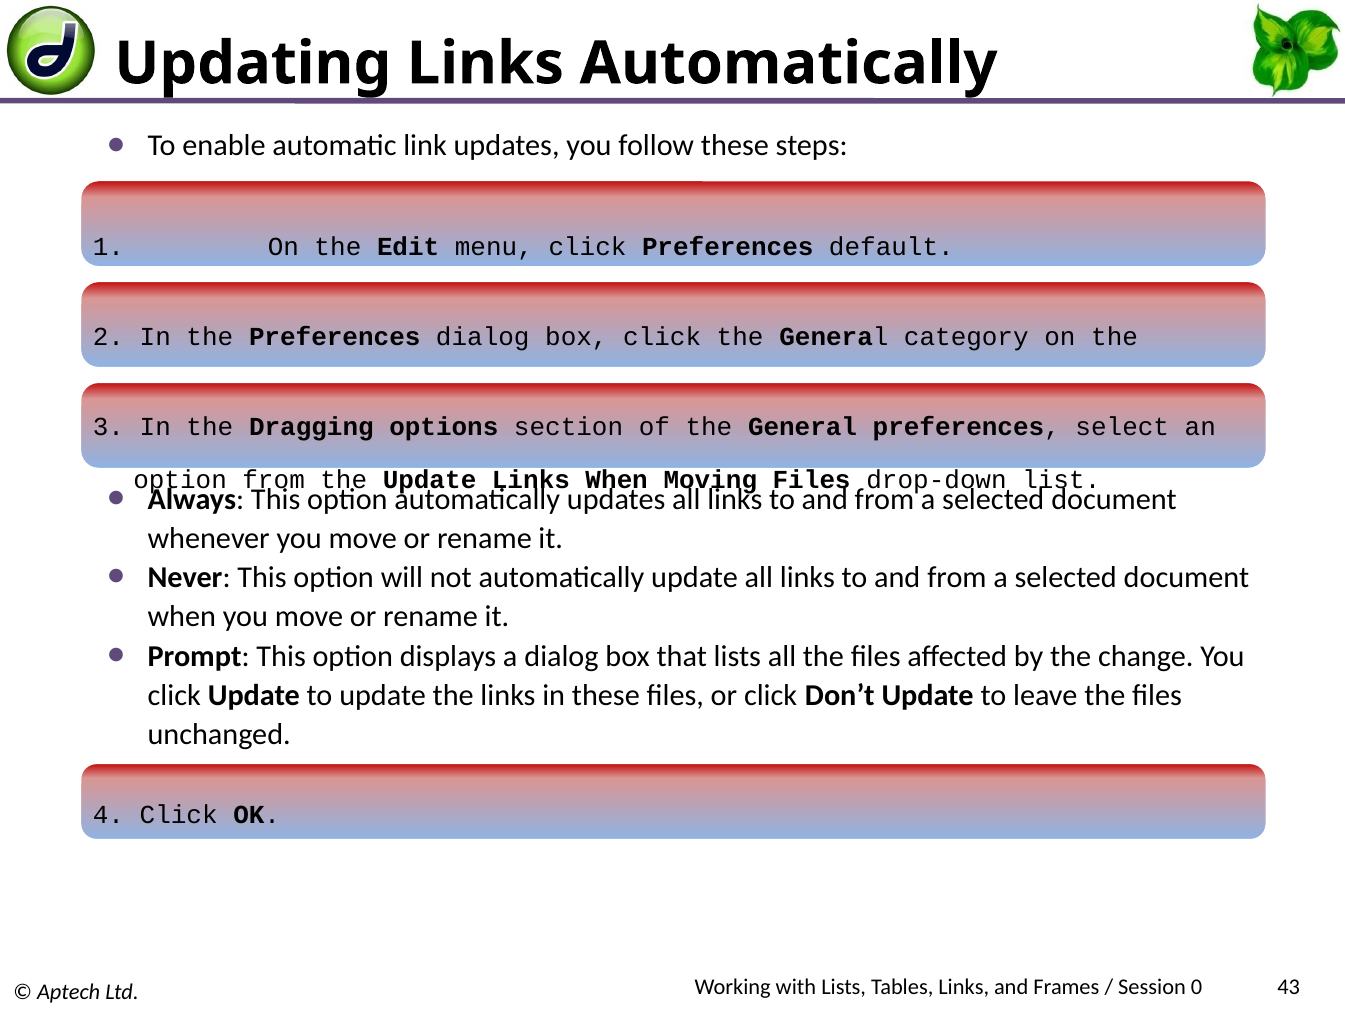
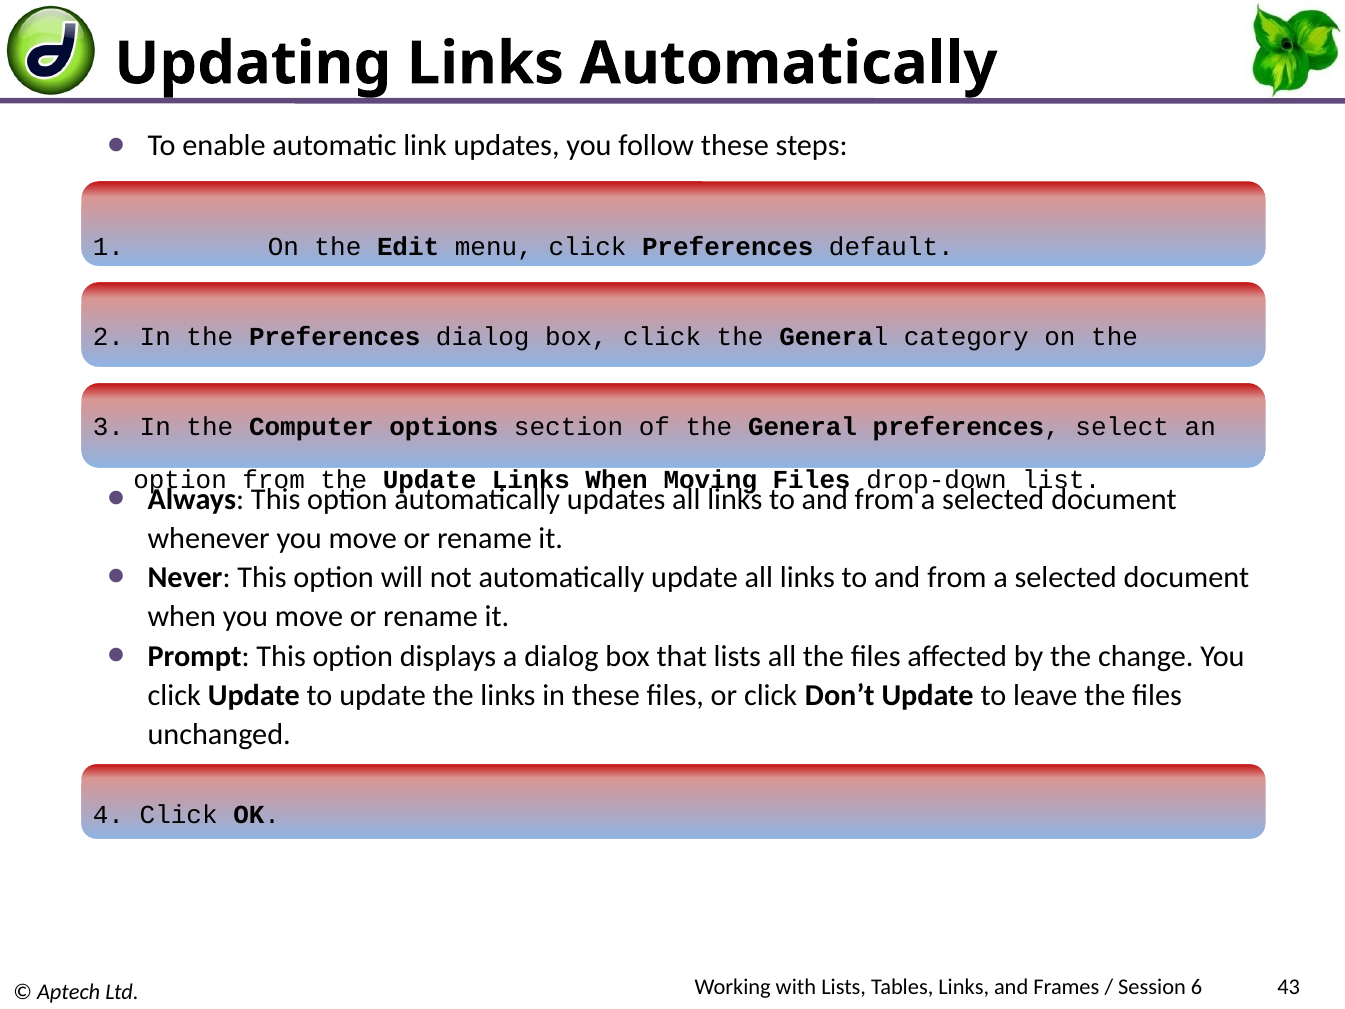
Dragging: Dragging -> Computer (311, 426)
0: 0 -> 6 (1197, 987)
